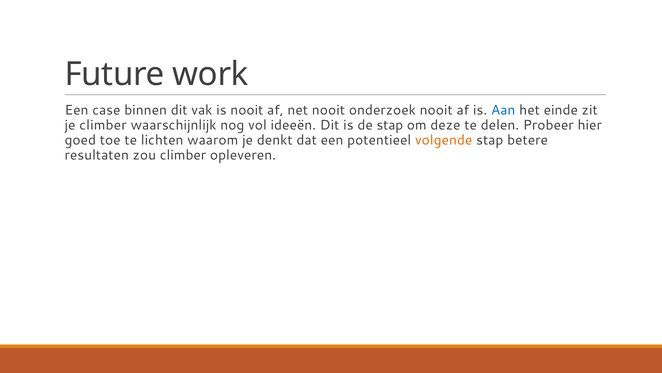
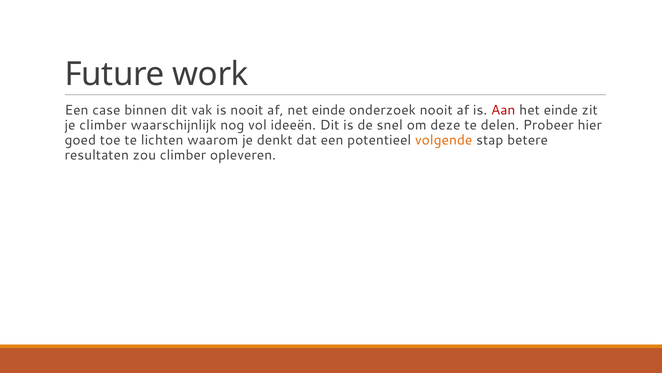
net nooit: nooit -> einde (329, 110)
Aan colour: blue -> red (503, 110)
de stap: stap -> snel (390, 125)
